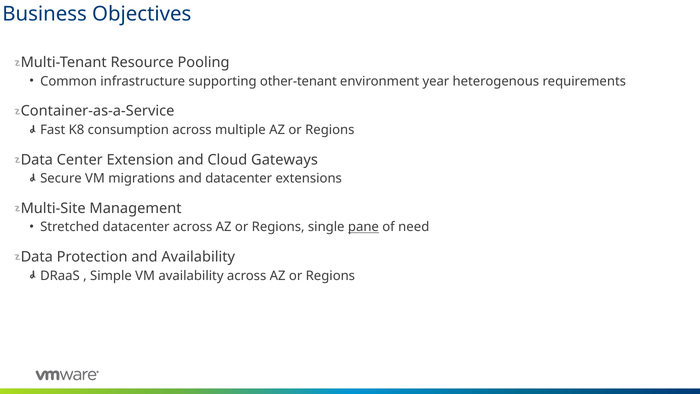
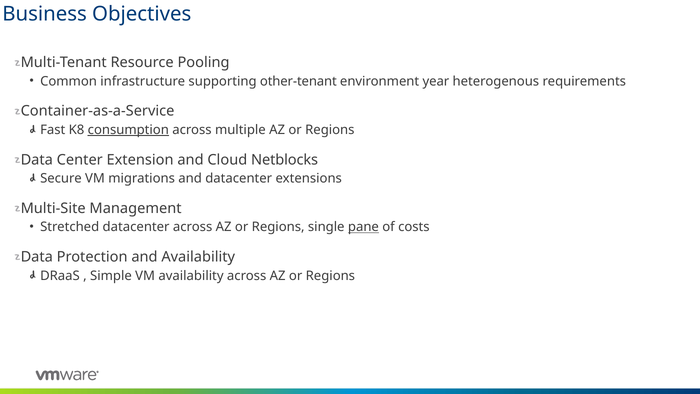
consumption underline: none -> present (128, 130)
Gateways: Gateways -> Netblocks (285, 160)
need: need -> costs (414, 227)
